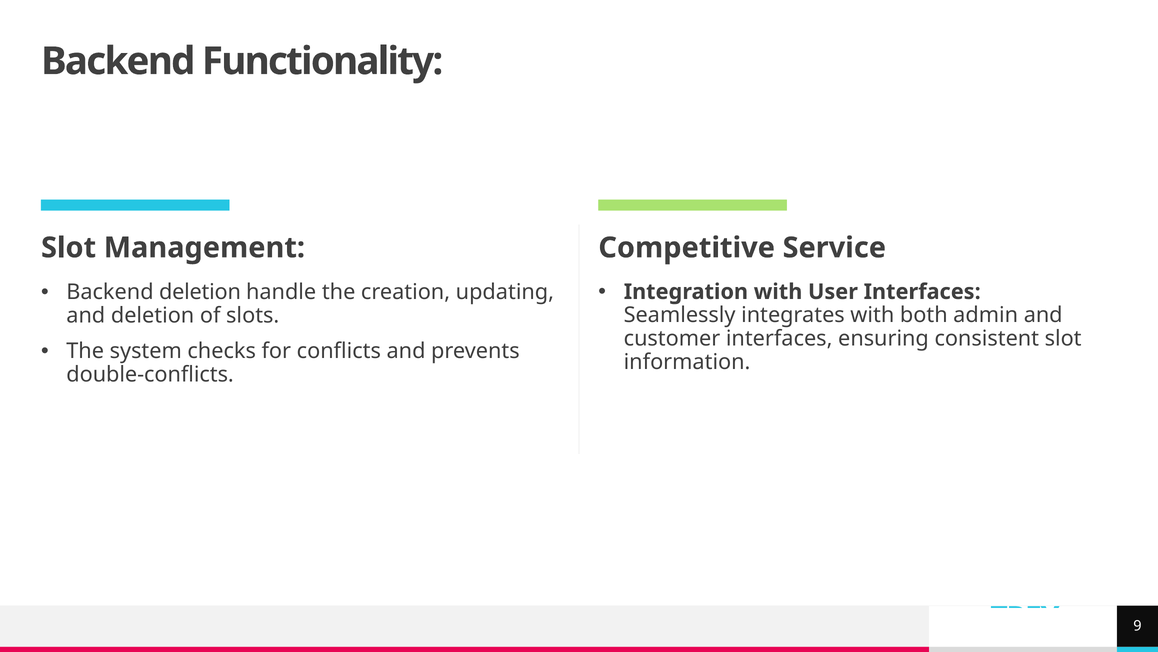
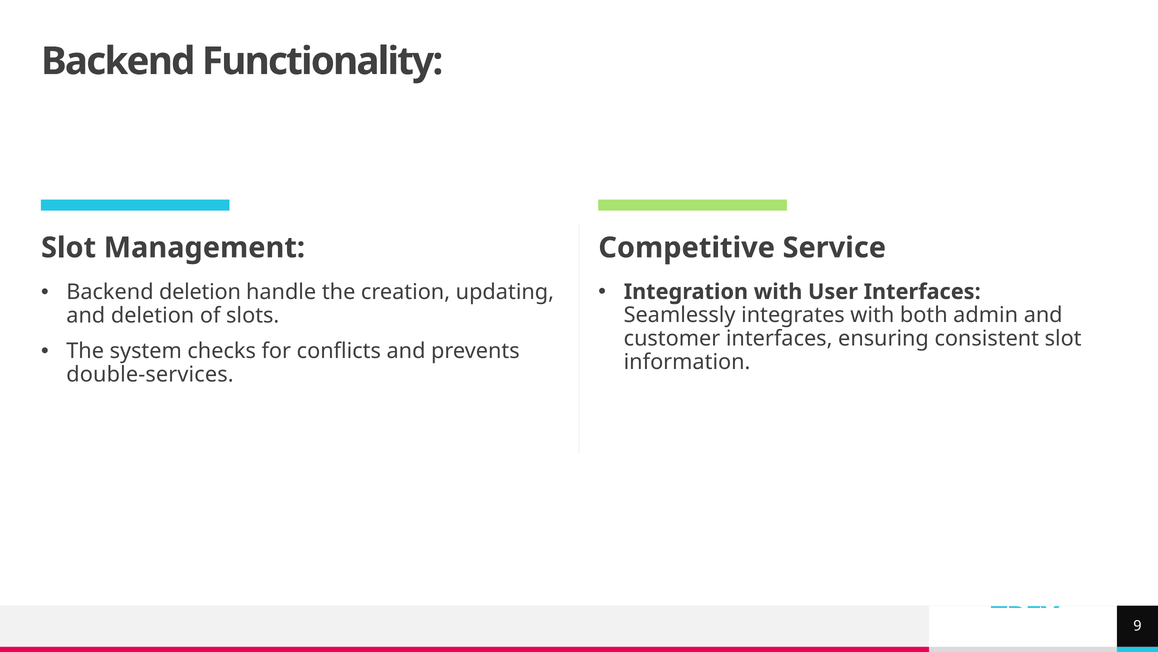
double-conflicts: double-conflicts -> double-services (150, 374)
